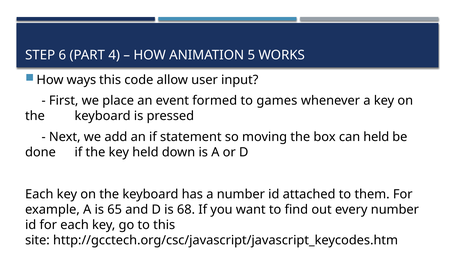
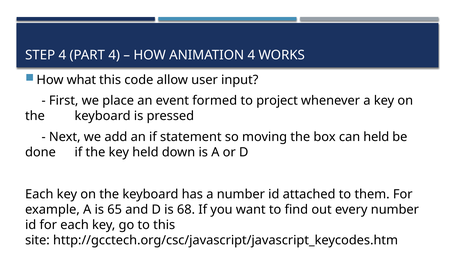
STEP 6: 6 -> 4 (62, 55)
ANIMATION 5: 5 -> 4 (251, 55)
ways: ways -> what (81, 80)
games: games -> project (277, 101)
